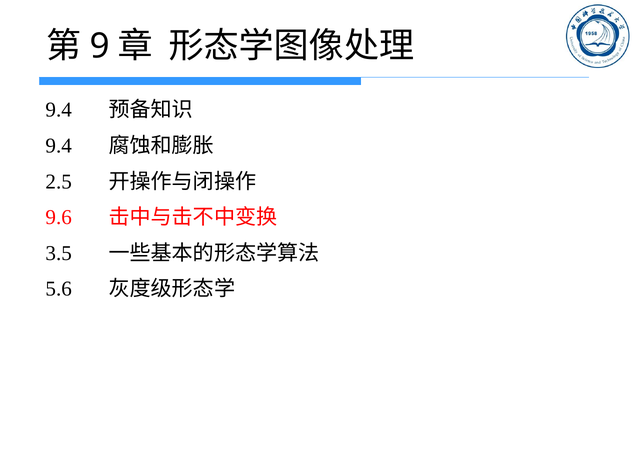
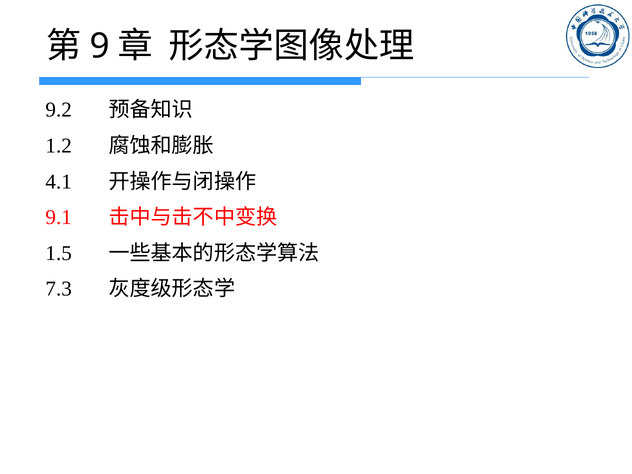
9.4: 9.4 -> 9.2 (59, 110)
9.4: 9.4 -> 1.2 (59, 146)
2.5: 2.5 -> 4.1 (59, 182)
9.6: 9.6 -> 9.1 (59, 217)
3.5: 3.5 -> 1.5 (59, 253)
5.6: 5.6 -> 7.3 (59, 289)
